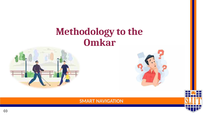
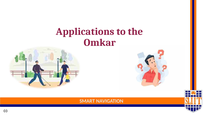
Methodology: Methodology -> Applications (85, 31)
